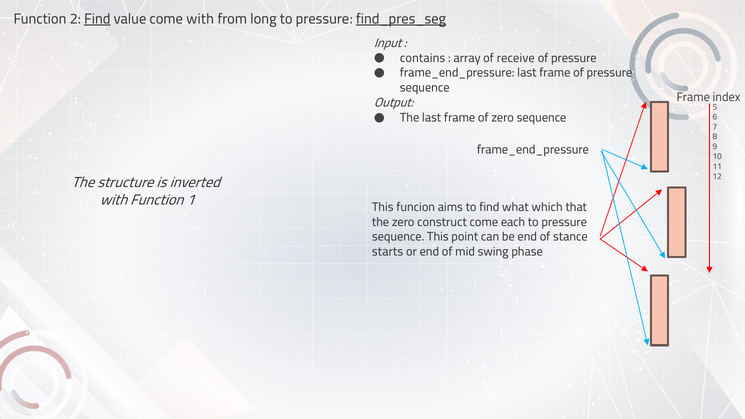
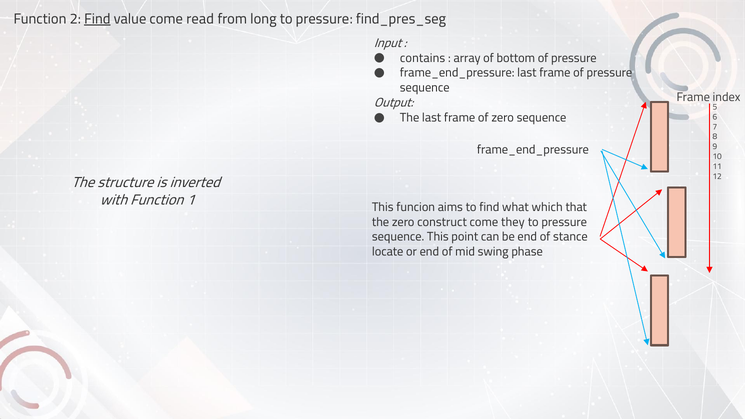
come with: with -> read (200, 19)
find_pres_seg underline: present -> none (401, 19)
receive: receive -> bottom (516, 58)
each: each -> they (513, 222)
starts: starts -> locate (388, 252)
